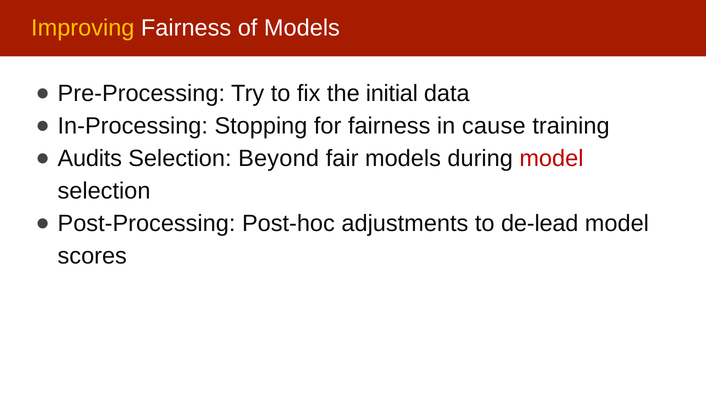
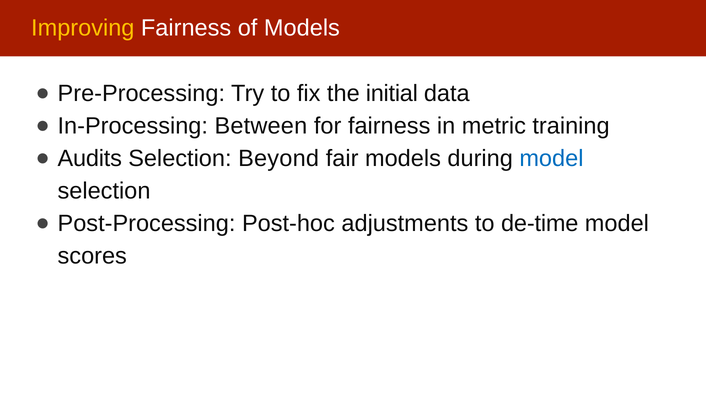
Stopping: Stopping -> Between (261, 126)
cause: cause -> metric (494, 126)
model colour: red -> blue (551, 159)
de-lead: de-lead -> de-time (540, 224)
